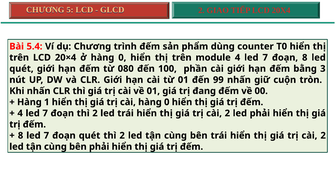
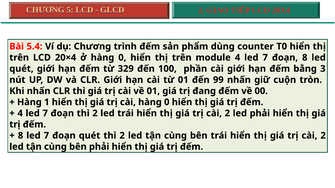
080: 080 -> 329 (126, 69)
